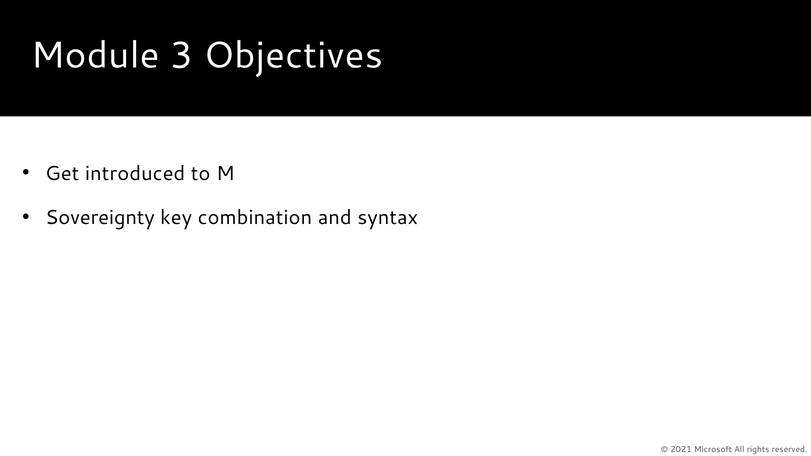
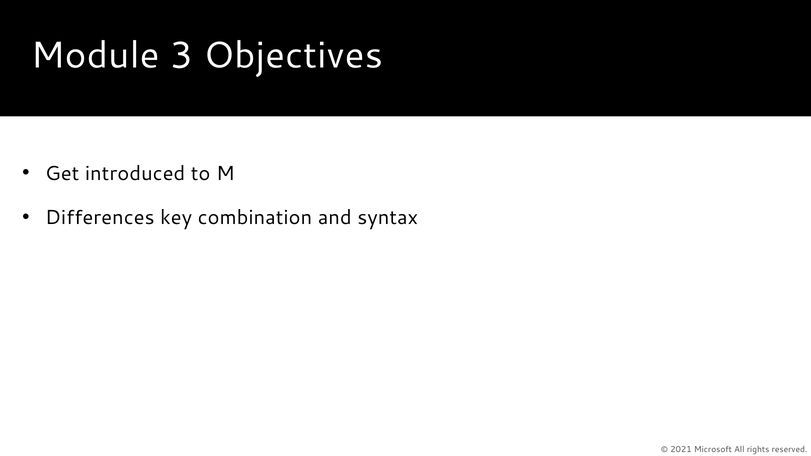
Sovereignty: Sovereignty -> Differences (100, 218)
